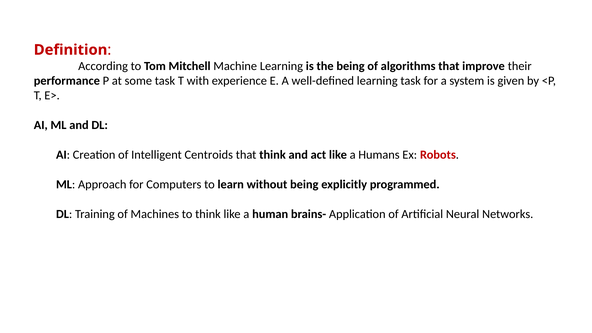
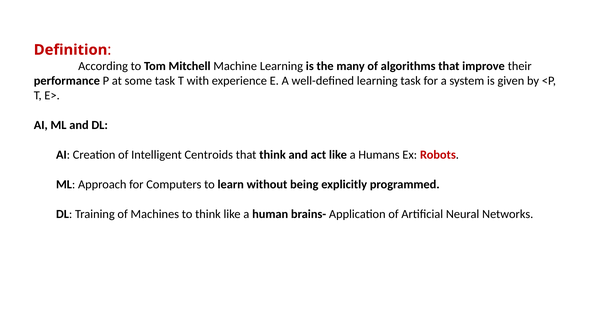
the being: being -> many (351, 66)
